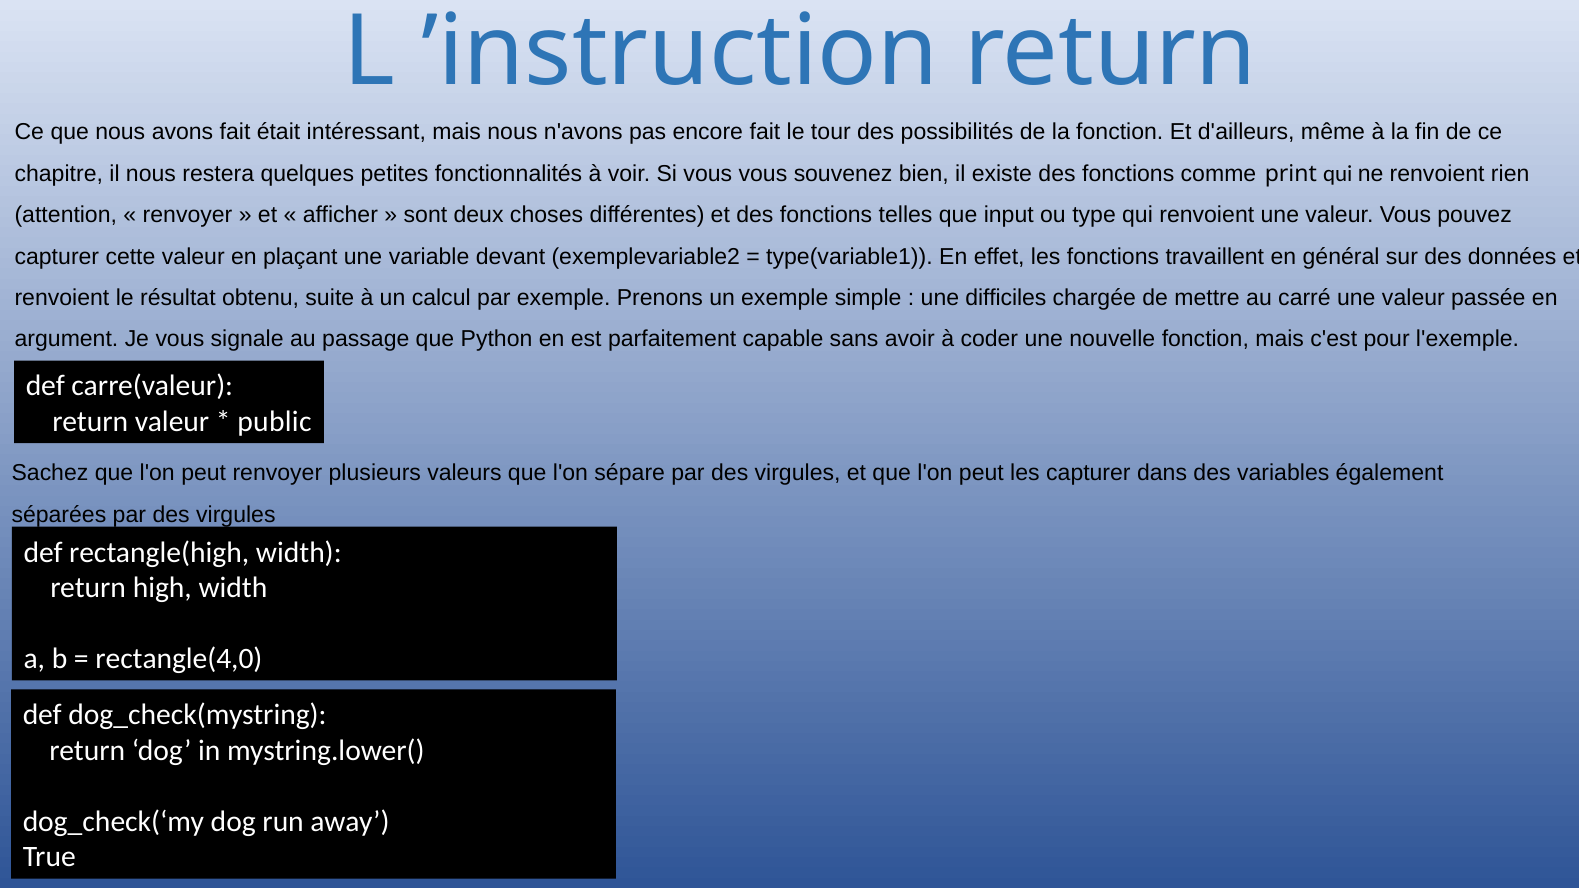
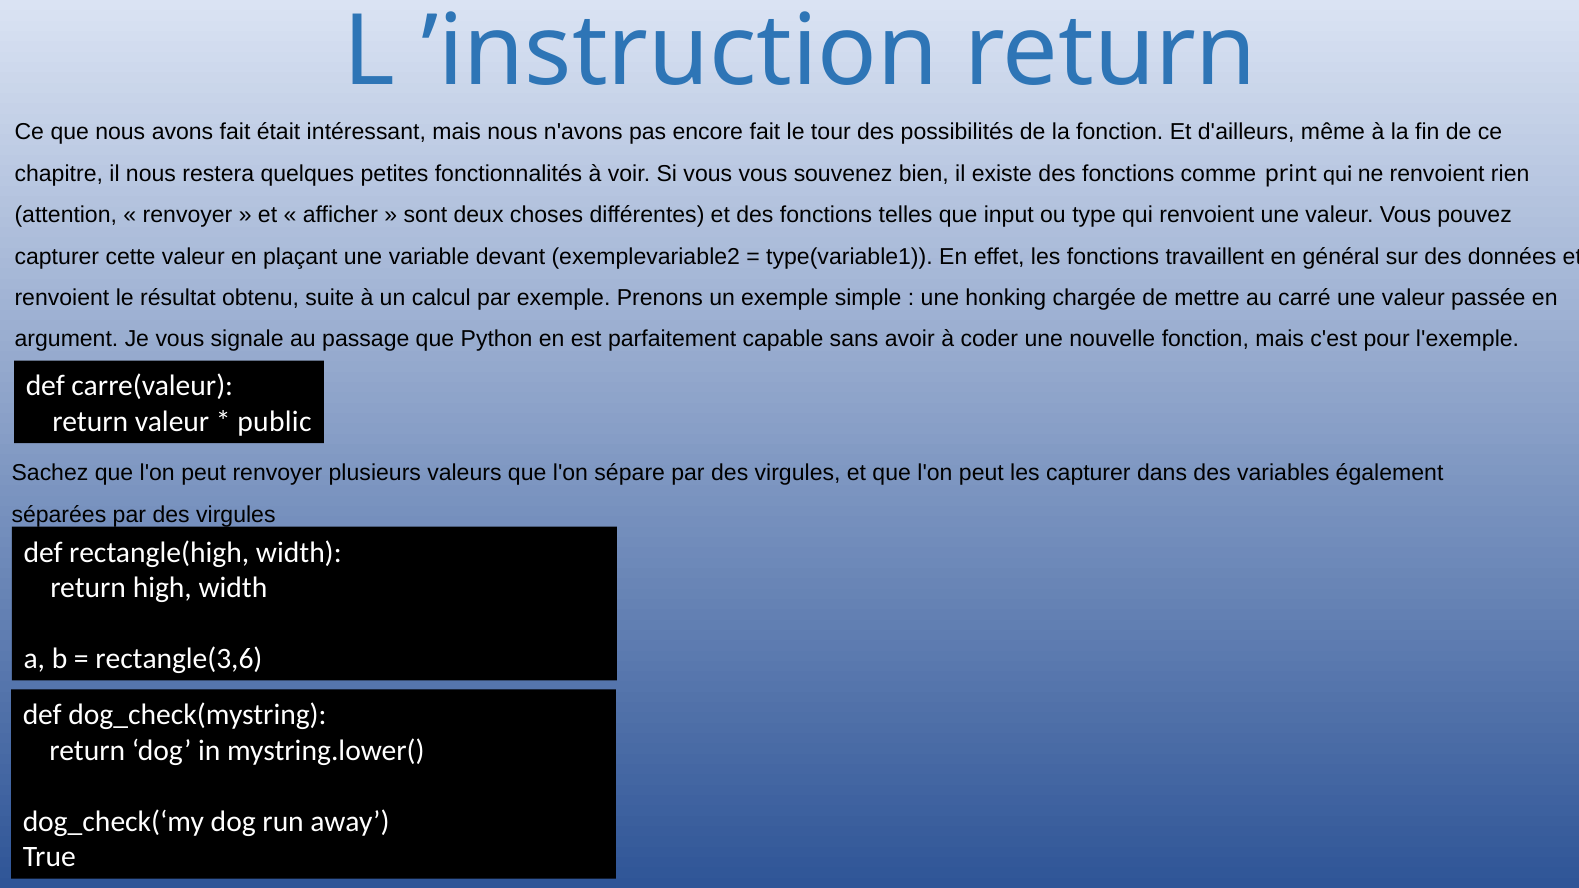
difficiles: difficiles -> honking (1006, 298)
rectangle(4,0: rectangle(4,0 -> rectangle(3,6 (179, 659)
